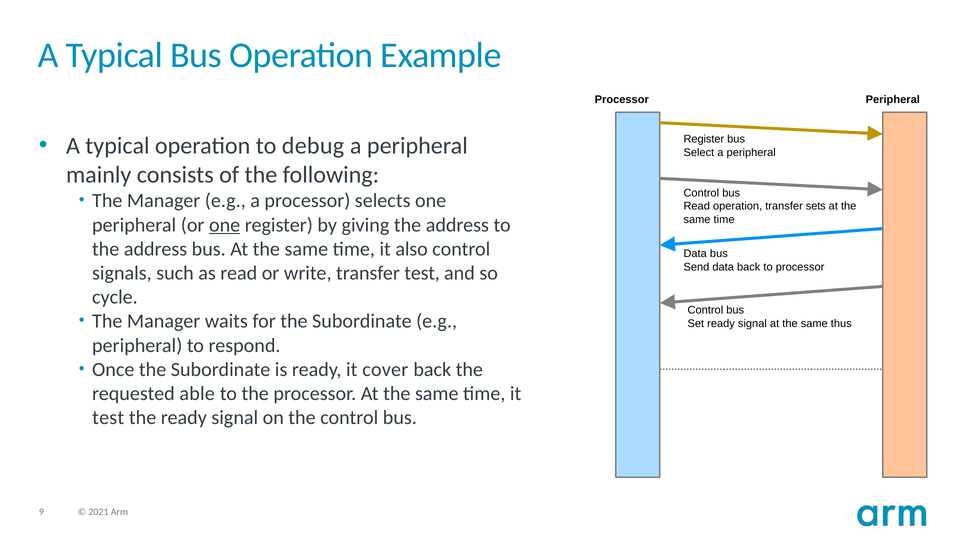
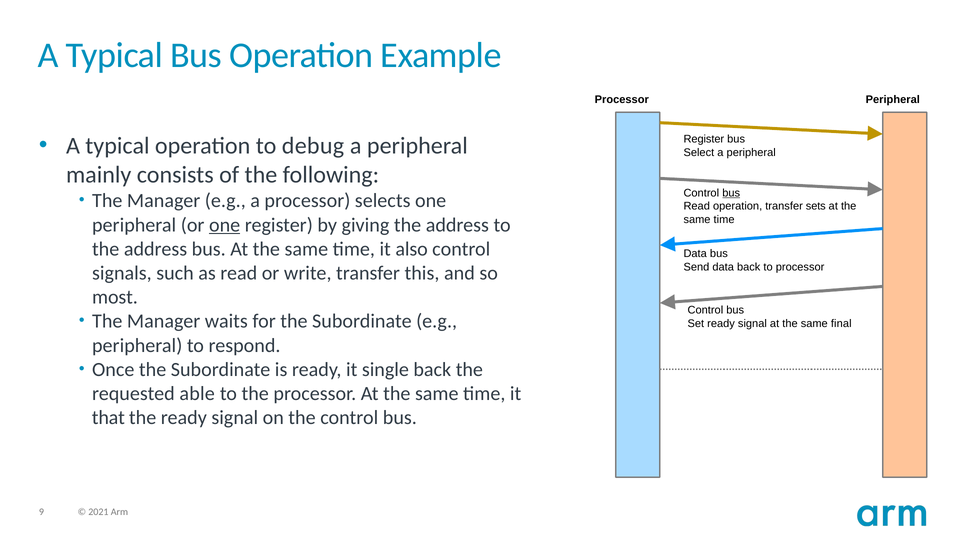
bus underline: none -> present (731, 193)
transfer test: test -> this (422, 273)
cycle: cycle -> most (115, 297)
thus: thus -> final (841, 324)
cover: cover -> single (385, 370)
test: test -> that (108, 418)
